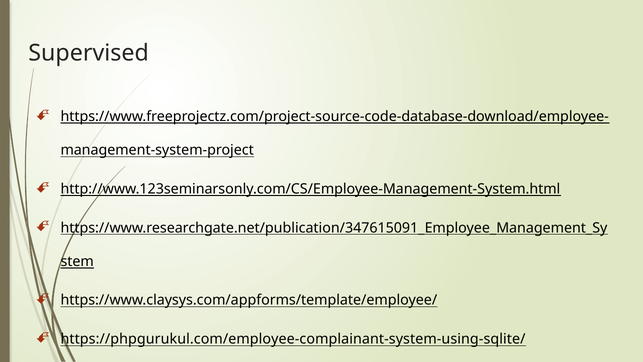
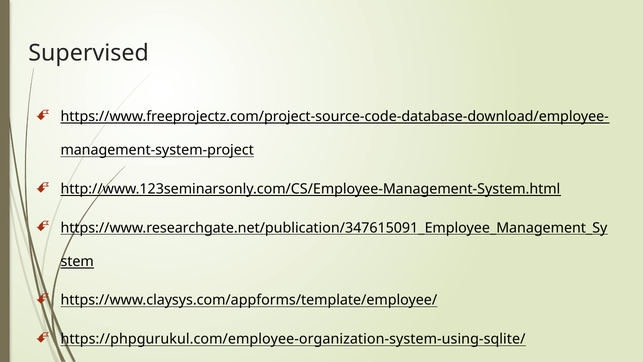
https://phpgurukul.com/employee-complainant-system-using-sqlite/: https://phpgurukul.com/employee-complainant-system-using-sqlite/ -> https://phpgurukul.com/employee-organization-system-using-sqlite/ (293, 339)
